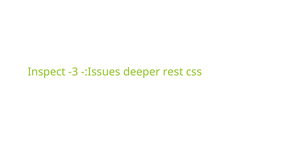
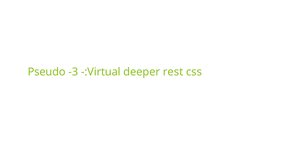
Inspect: Inspect -> Pseudo (47, 72)
-:Issues: -:Issues -> -:Virtual (101, 72)
